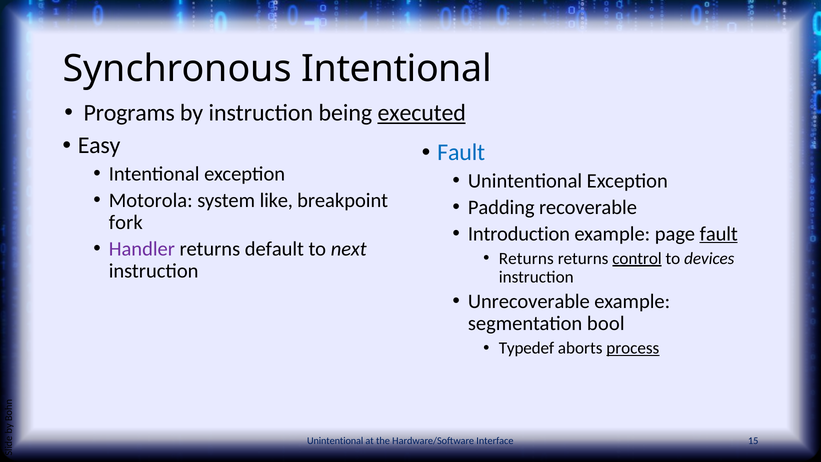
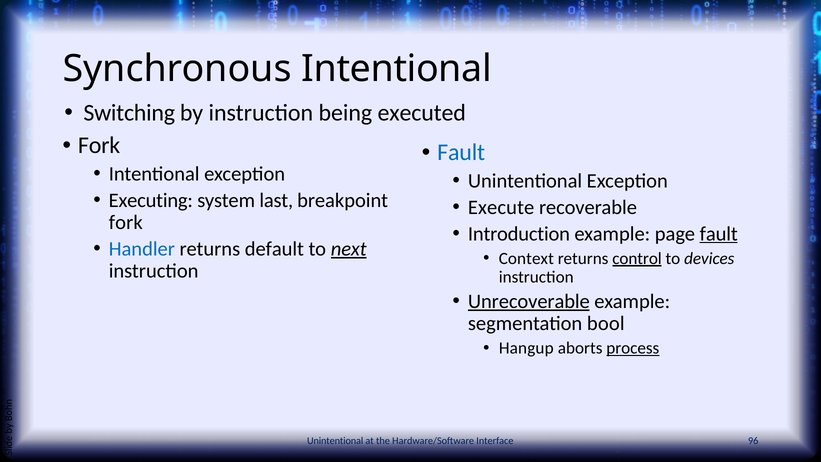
Programs: Programs -> Switching (129, 113)
executed underline: present -> none (422, 113)
Easy: Easy -> Fork (99, 145)
Motorola: Motorola -> Executing (151, 200)
like: like -> last (276, 200)
Padding: Padding -> Execute (501, 207)
Handler colour: purple -> blue (142, 249)
next underline: none -> present (349, 249)
Returns: Returns -> Context (526, 258)
Unrecoverable underline: none -> present (529, 301)
Typedef: Typedef -> Hangup (526, 348)
15: 15 -> 96 (753, 441)
